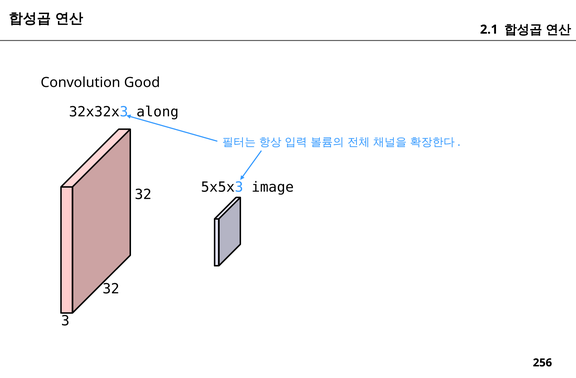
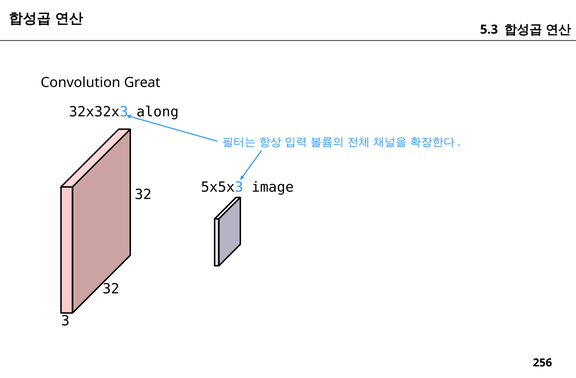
2.1: 2.1 -> 5.3 (489, 30)
Good: Good -> Great (142, 83)
